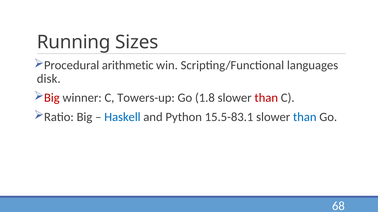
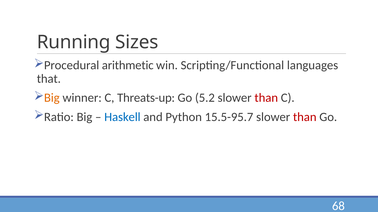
disk: disk -> that (49, 79)
Big colour: red -> orange (52, 98)
Towers-up: Towers-up -> Threats-up (146, 98)
1.8: 1.8 -> 5.2 (205, 98)
15.5-83.1: 15.5-83.1 -> 15.5-95.7 (229, 117)
than colour: blue -> red (305, 117)
